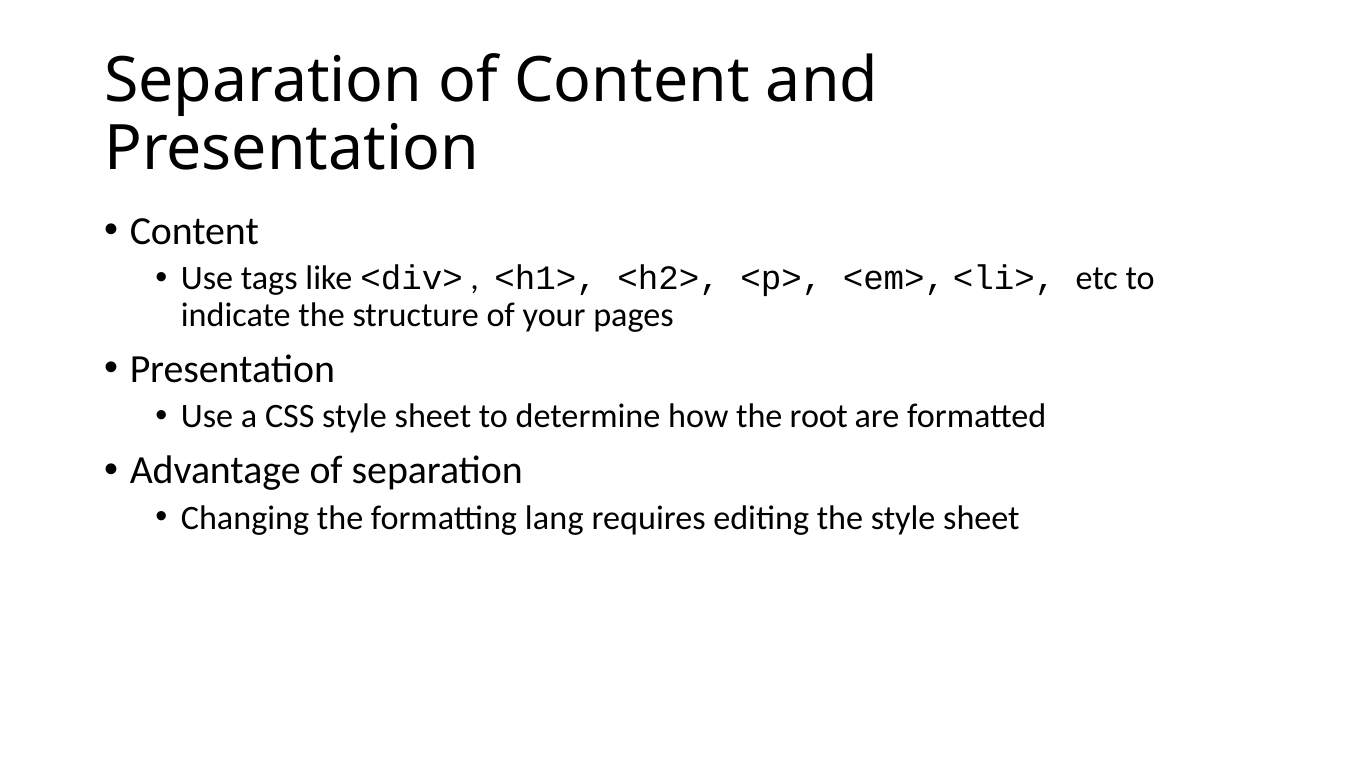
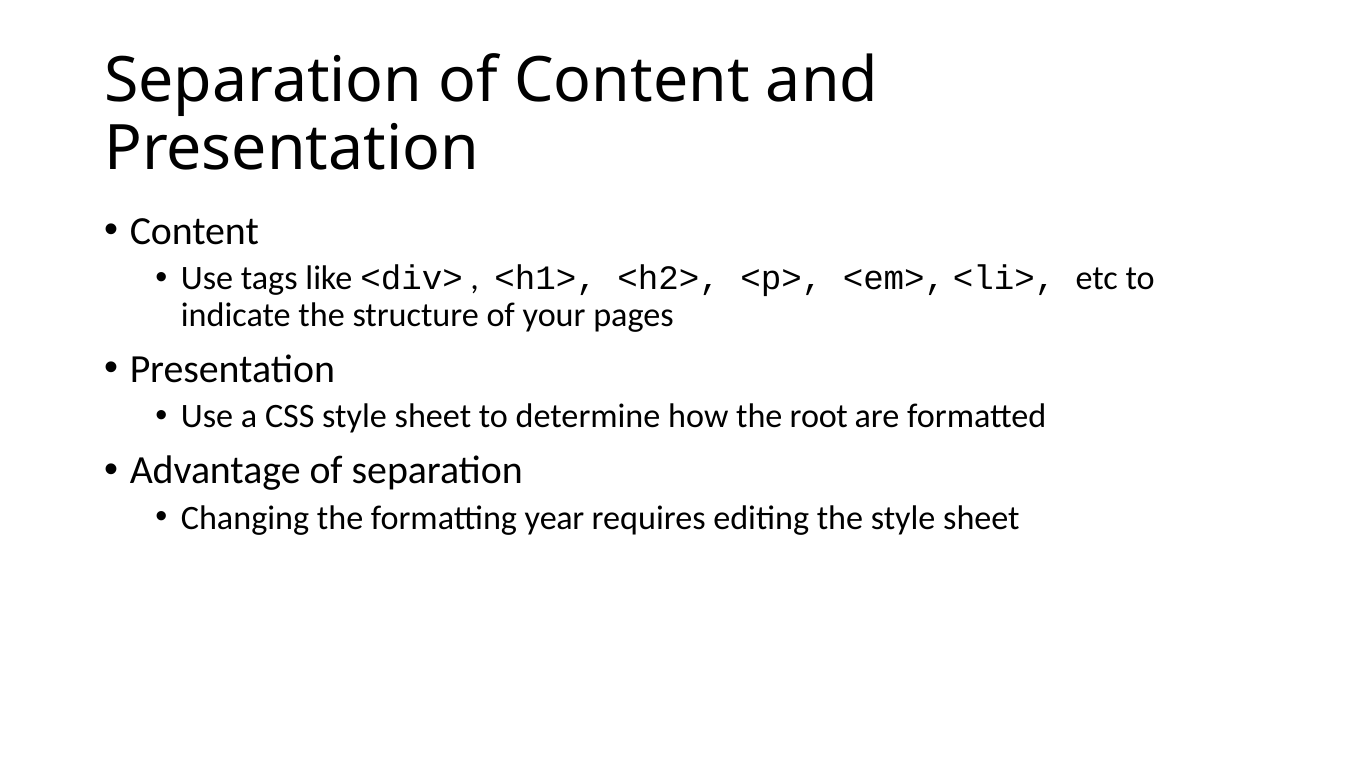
lang: lang -> year (555, 517)
